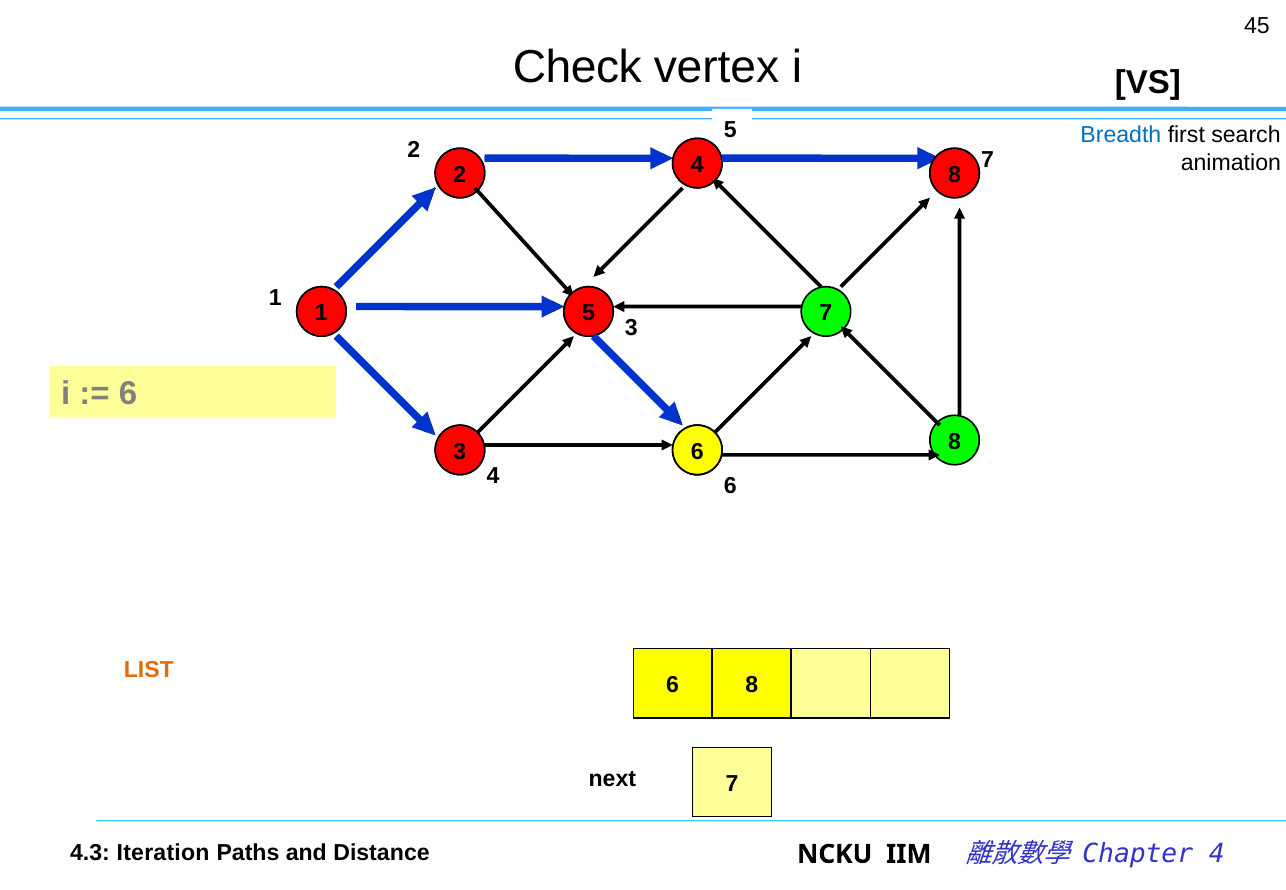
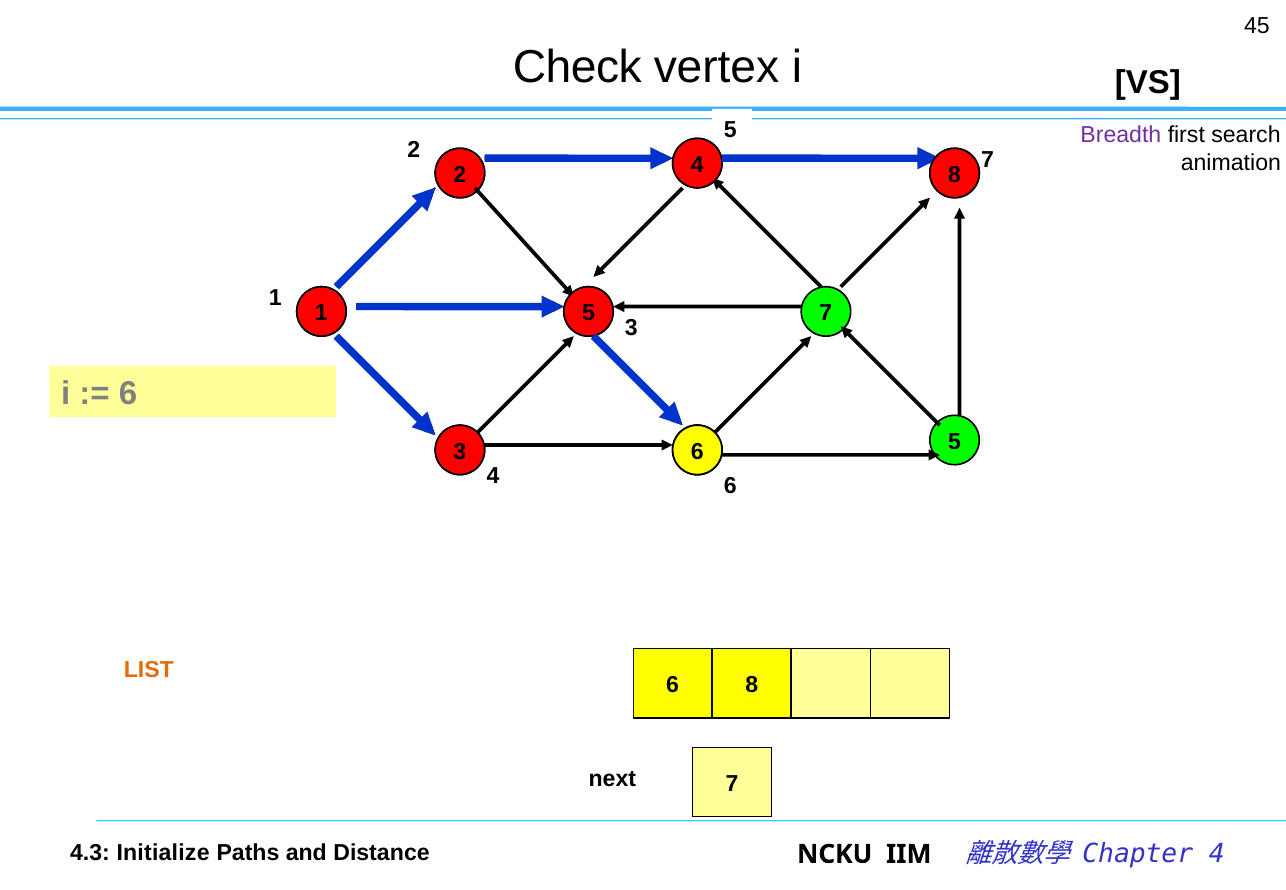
Breadth colour: blue -> purple (1121, 135)
8: 8 -> 5 (954, 442)
Iteration: Iteration -> Initialize (163, 853)
